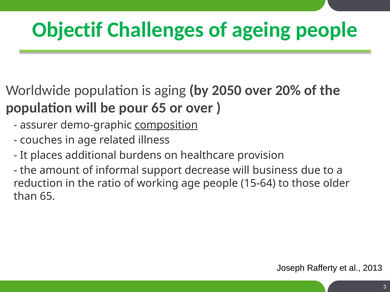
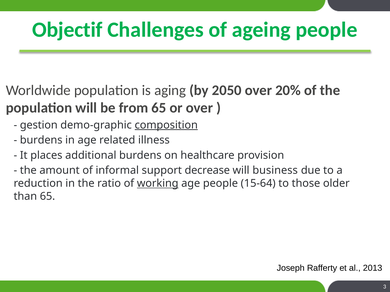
pour: pour -> from (134, 108)
assurer: assurer -> gestion (39, 125)
couches: couches -> burdens (41, 140)
working underline: none -> present (158, 184)
